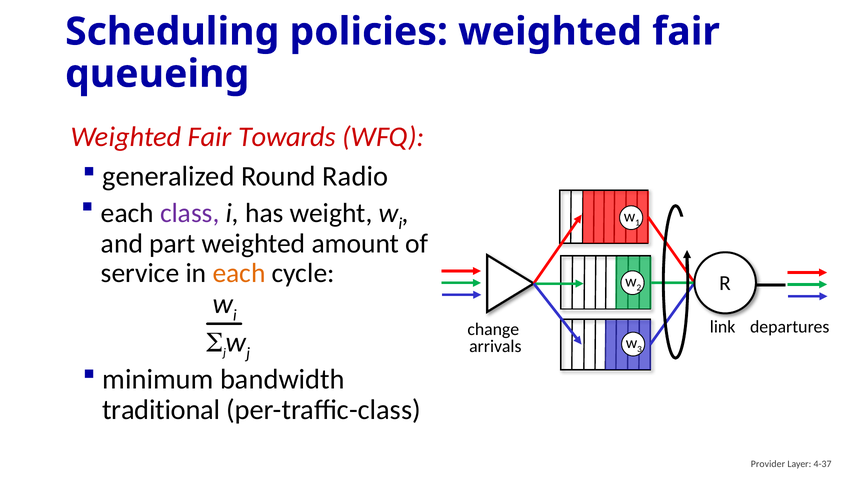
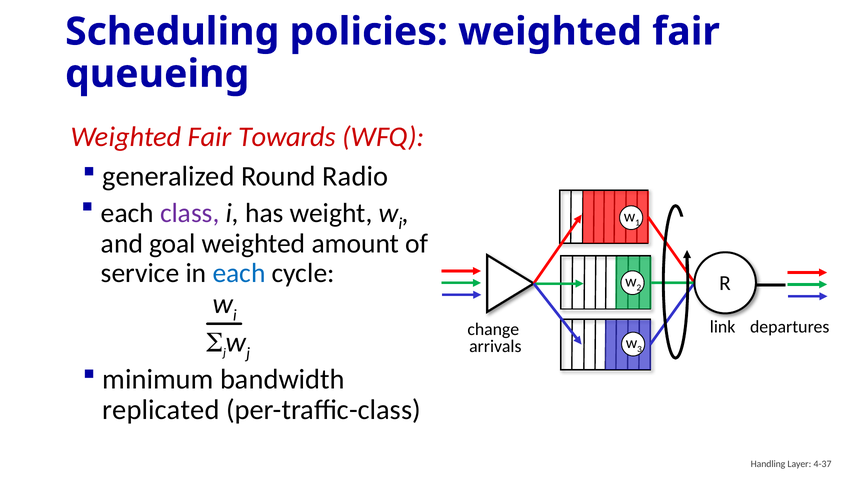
part: part -> goal (172, 244)
each colour: orange -> blue (239, 274)
traditional: traditional -> replicated (161, 410)
Provider: Provider -> Handling (768, 465)
